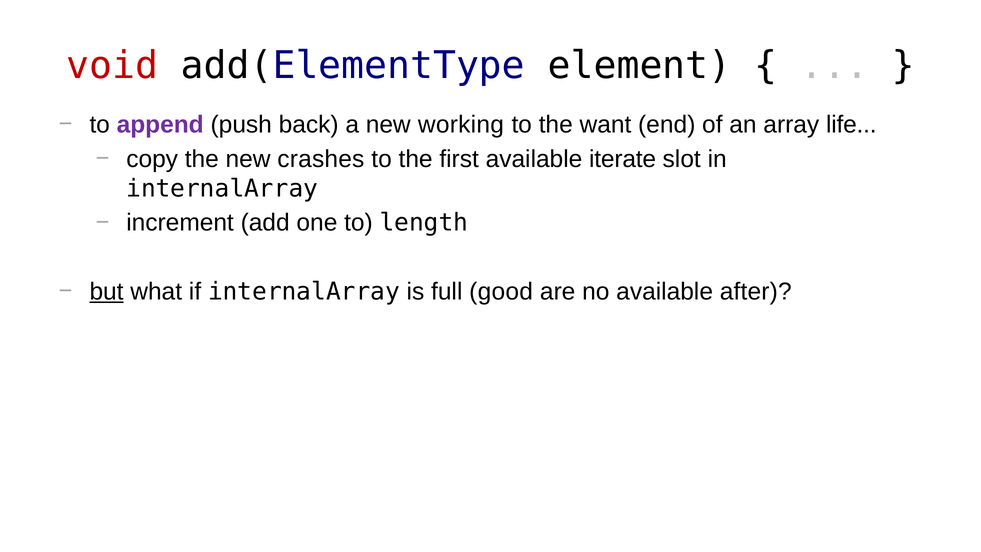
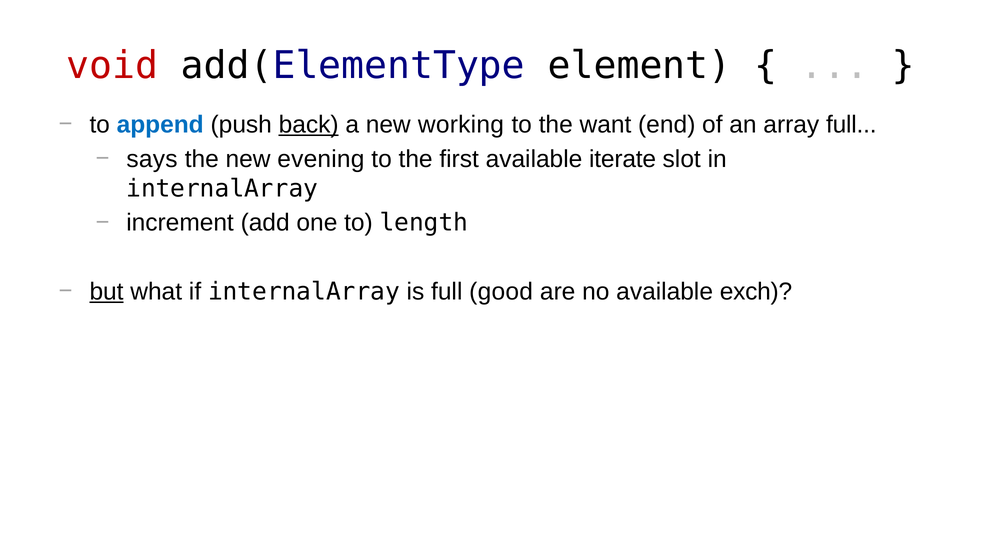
append colour: purple -> blue (160, 125)
back underline: none -> present (309, 125)
array life: life -> full (851, 125)
copy: copy -> says (152, 159)
crashes: crashes -> evening (321, 159)
after: after -> exch (756, 291)
